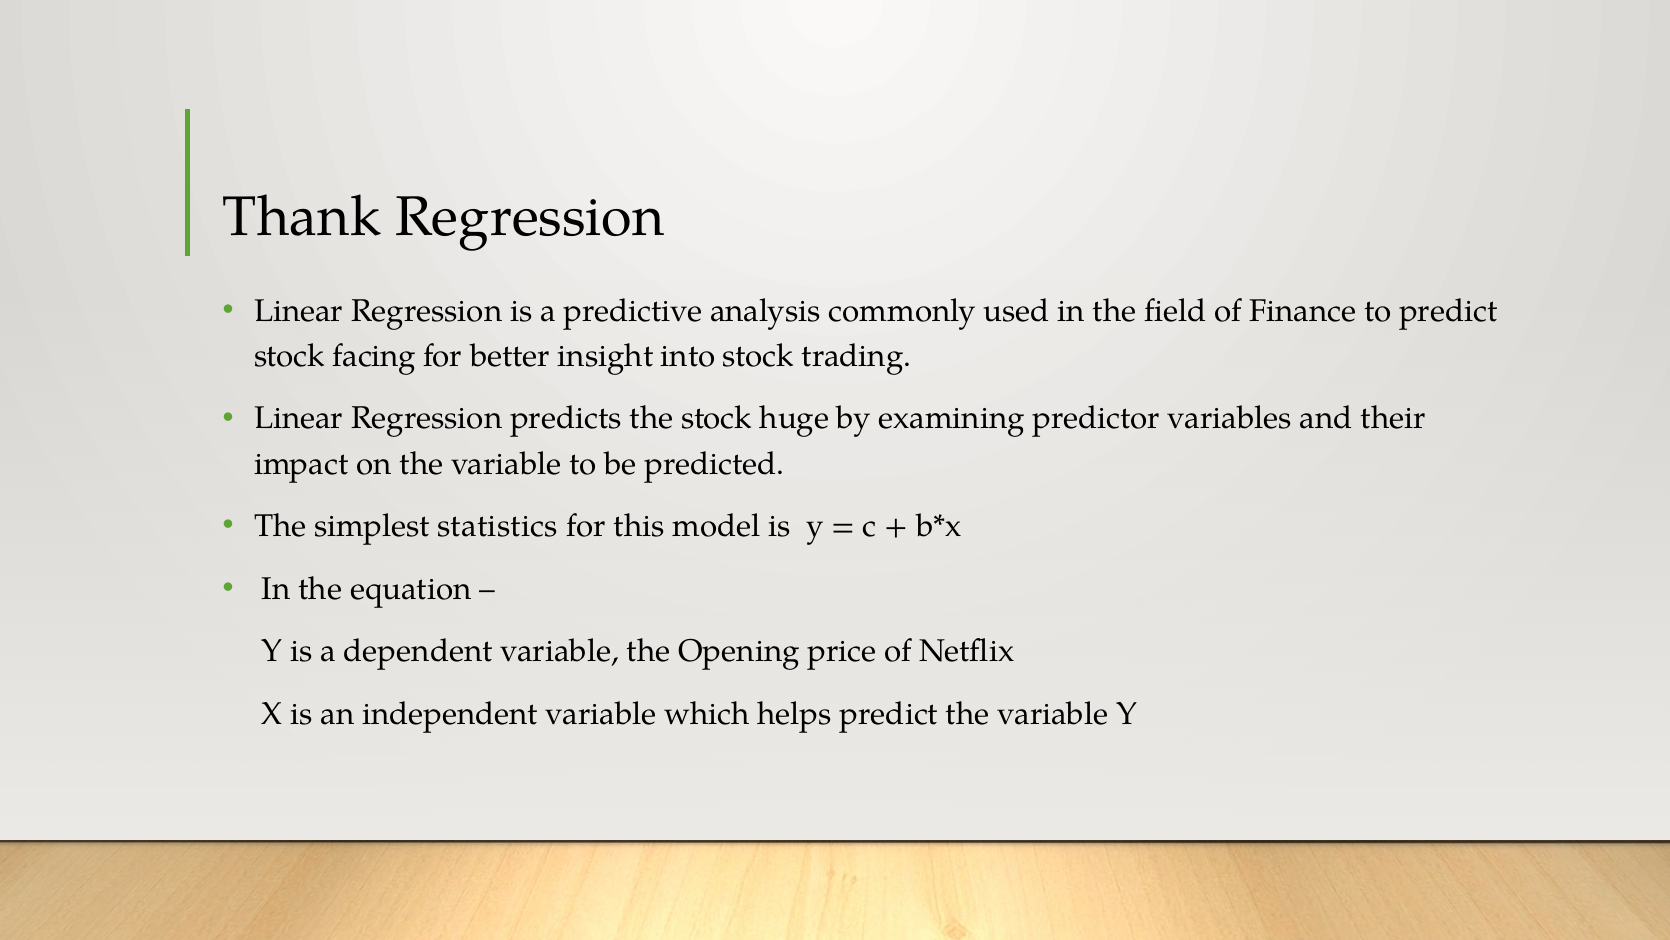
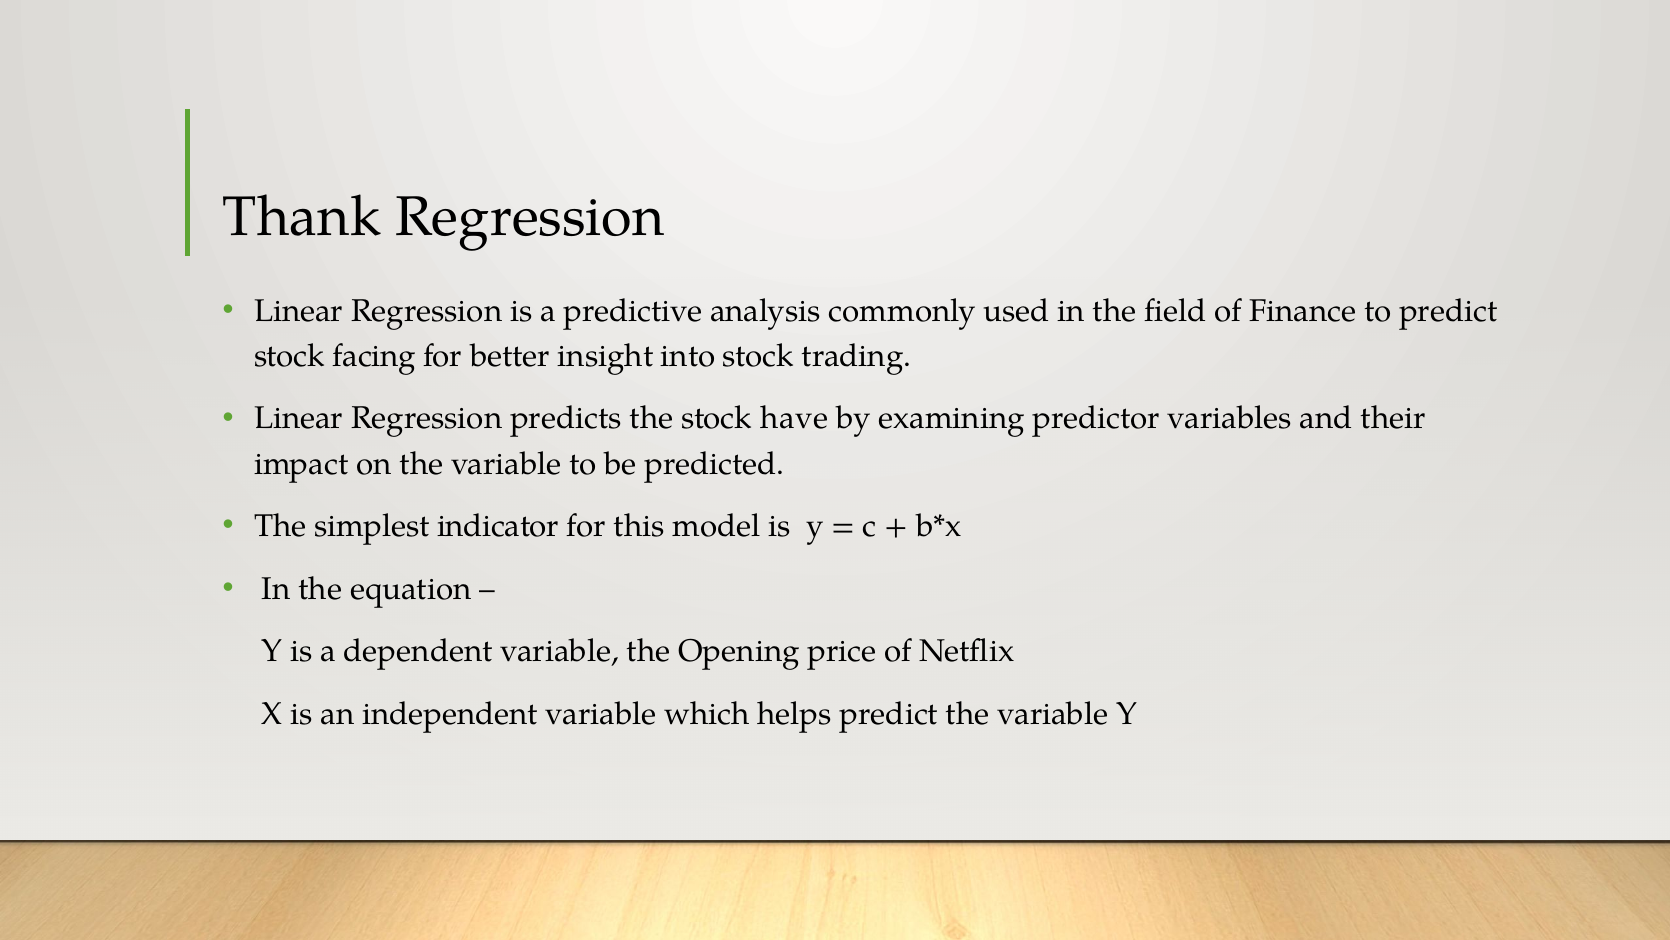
huge: huge -> have (794, 418)
statistics: statistics -> indicator (498, 526)
